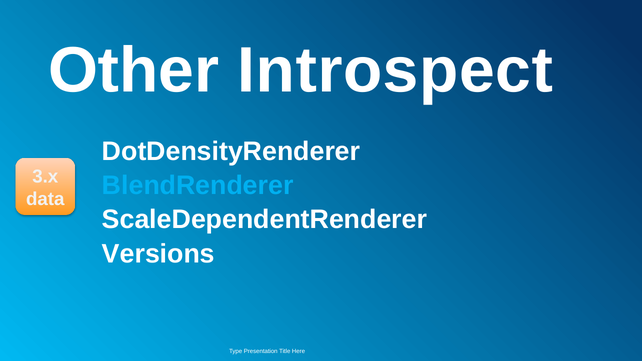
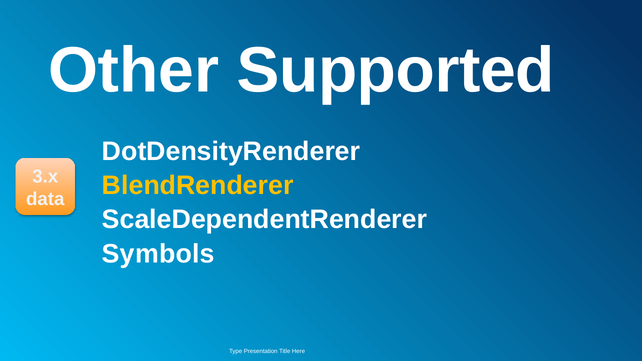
Introspect: Introspect -> Supported (396, 71)
BlendRenderer colour: light blue -> yellow (198, 186)
Versions: Versions -> Symbols (158, 254)
